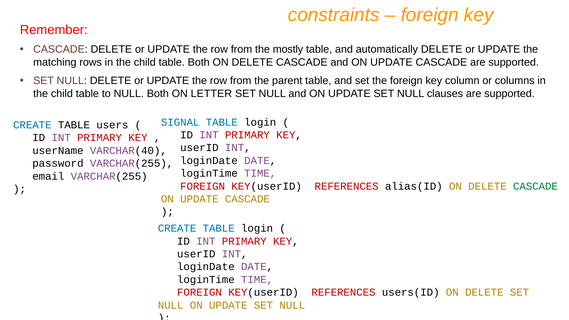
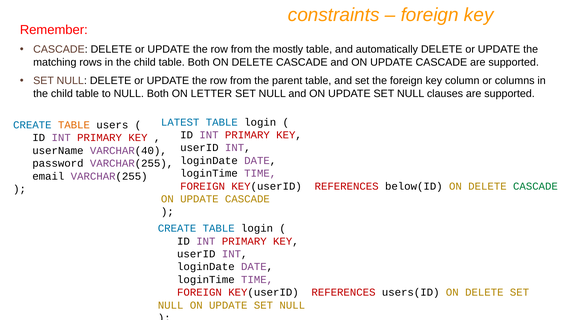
SIGNAL: SIGNAL -> LATEST (180, 122)
TABLE colour: black -> orange (74, 125)
alias(ID: alias(ID -> below(ID (414, 186)
